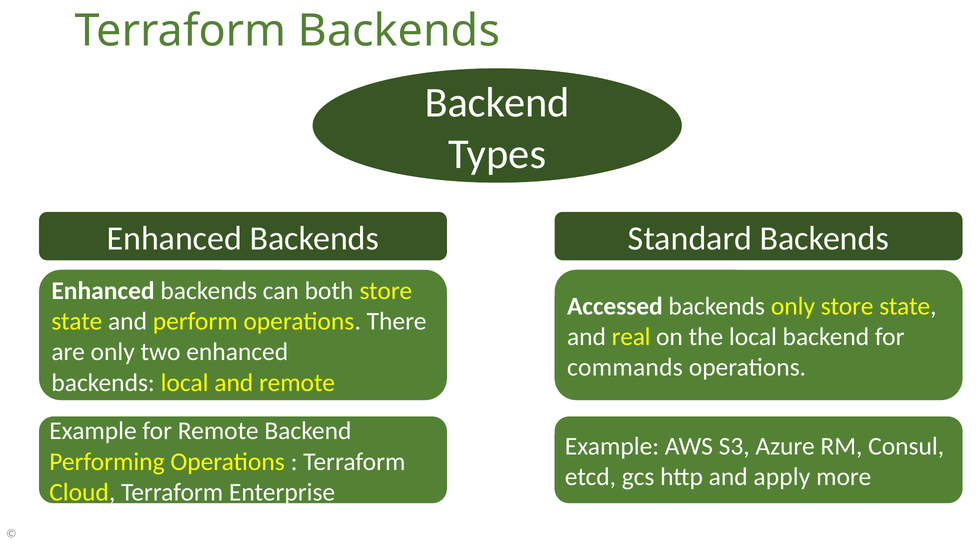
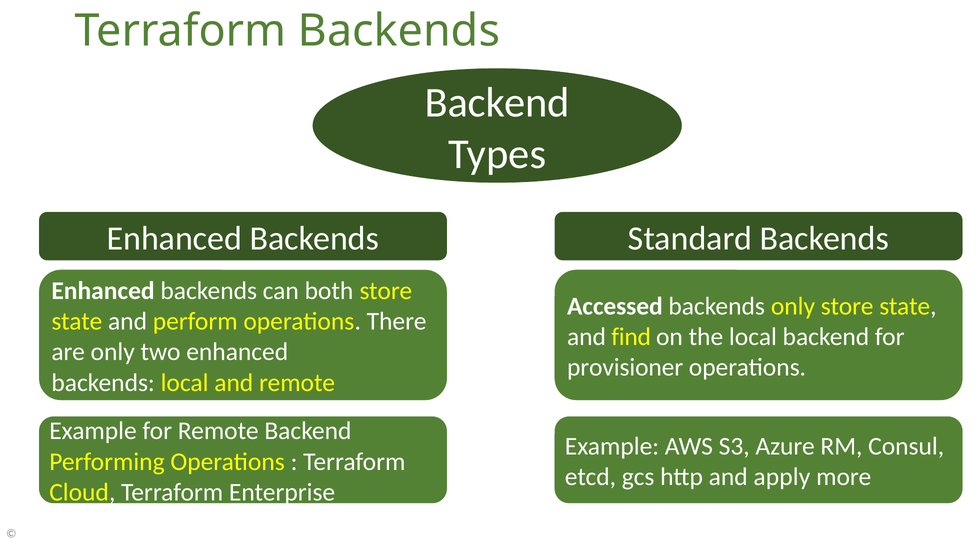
real: real -> find (631, 337)
commands: commands -> provisioner (625, 367)
